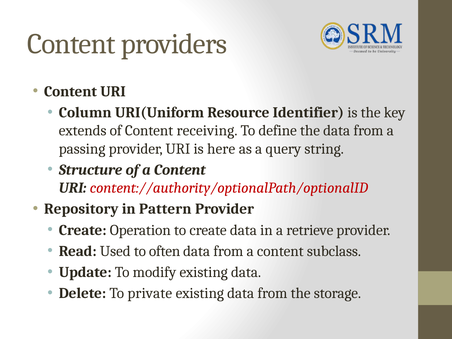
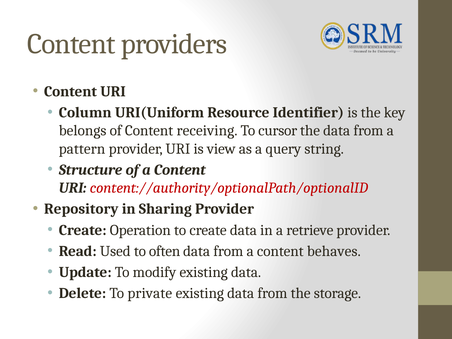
extends: extends -> belongs (83, 131)
define: define -> cursor (278, 131)
passing: passing -> pattern (82, 149)
here: here -> view (221, 149)
Pattern: Pattern -> Sharing (165, 209)
subclass: subclass -> behaves (334, 251)
